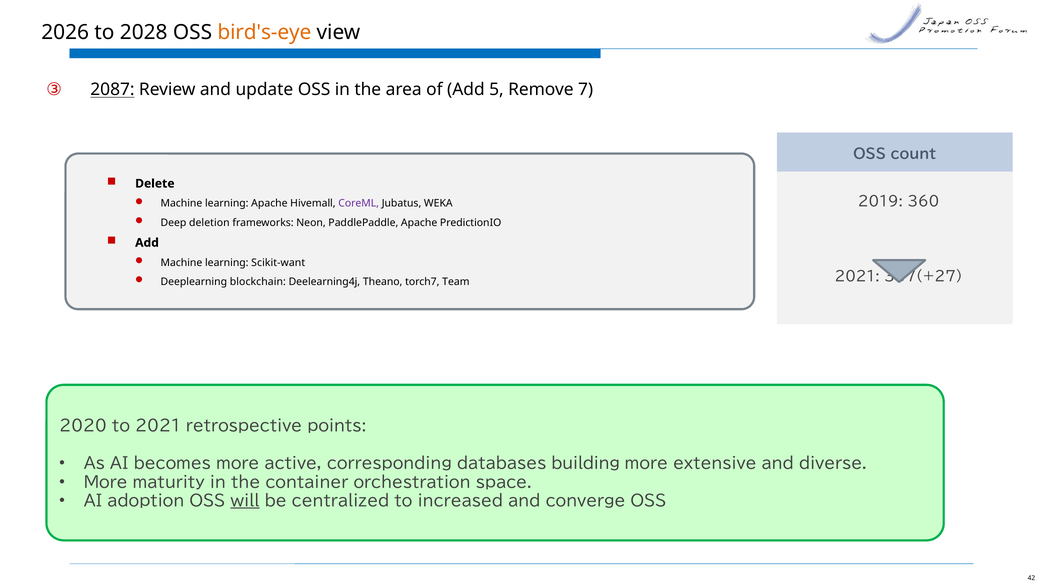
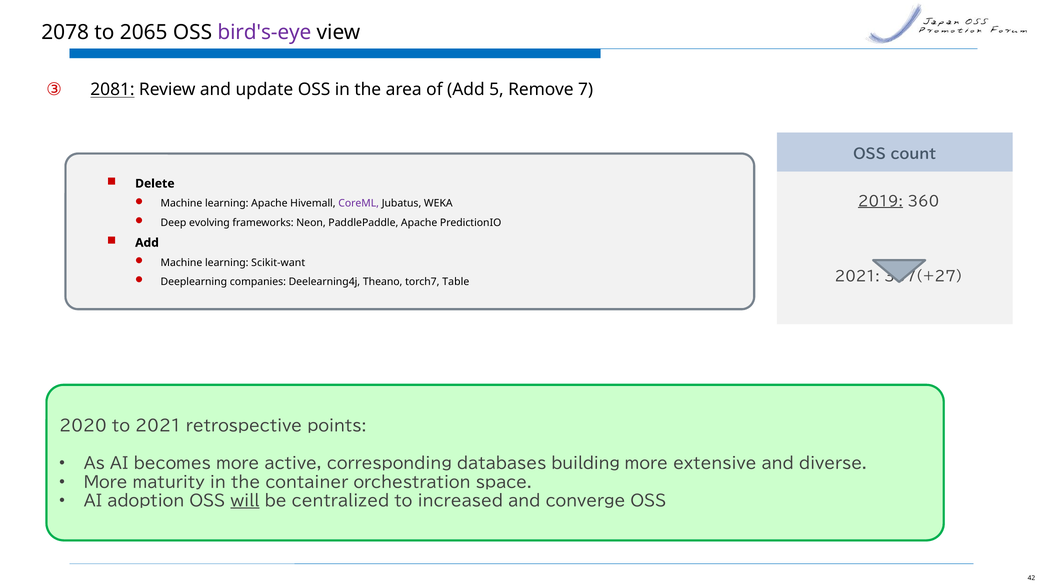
2026: 2026 -> 2078 (65, 32)
2028: 2028 -> 2065 (144, 32)
bird's-eye colour: orange -> purple (264, 32)
2087: 2087 -> 2081 (112, 89)
2019 underline: none -> present (880, 202)
deletion: deletion -> evolving (209, 223)
blockchain: blockchain -> companies (258, 282)
Team: Team -> Table (456, 282)
